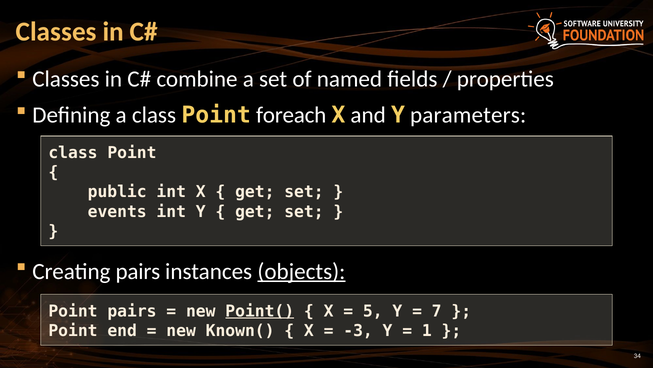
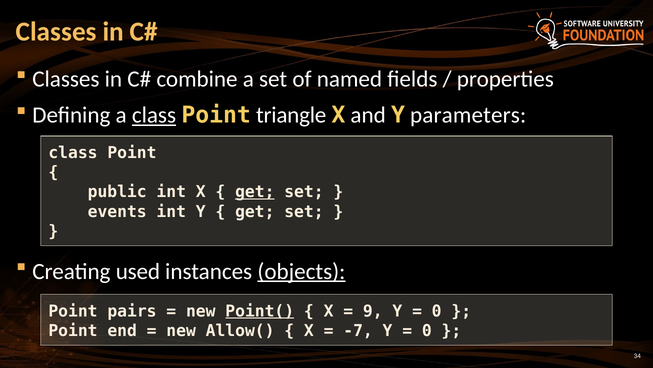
class underline: none -> present (154, 115)
foreach: foreach -> triangle (291, 115)
get underline: none -> present (255, 192)
Creating pairs: pairs -> used (138, 271)
5: 5 -> 9 (373, 311)
7: 7 -> 0 (437, 311)
Known(: Known( -> Allow( (240, 330)
-3: -3 -> -7 (358, 330)
1: 1 -> 0 (427, 330)
